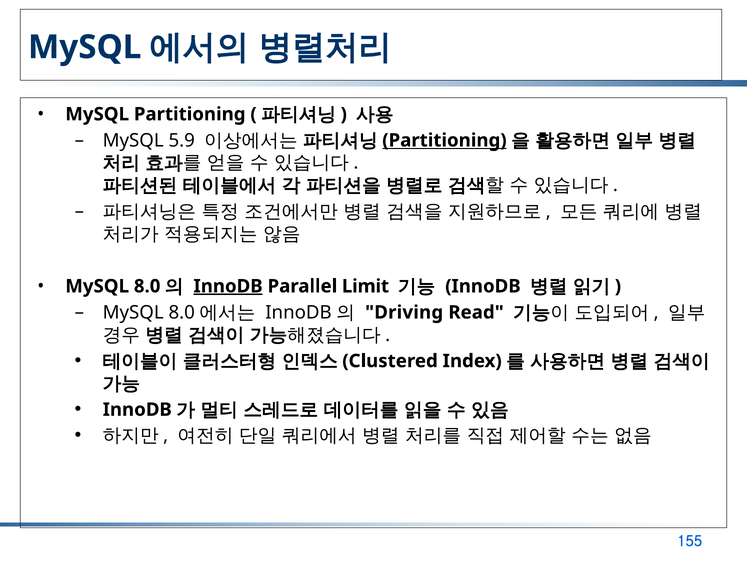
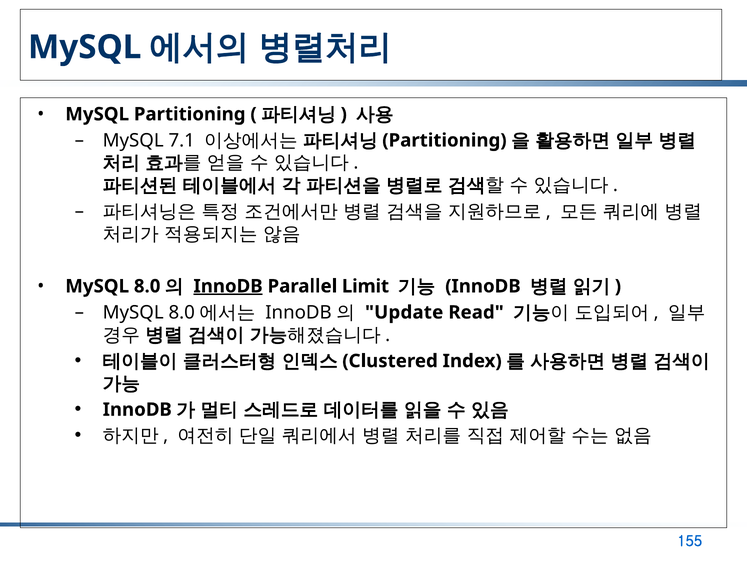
5.9: 5.9 -> 7.1 (182, 140)
Partitioning underline: present -> none (444, 140)
Driving: Driving -> Update (404, 312)
